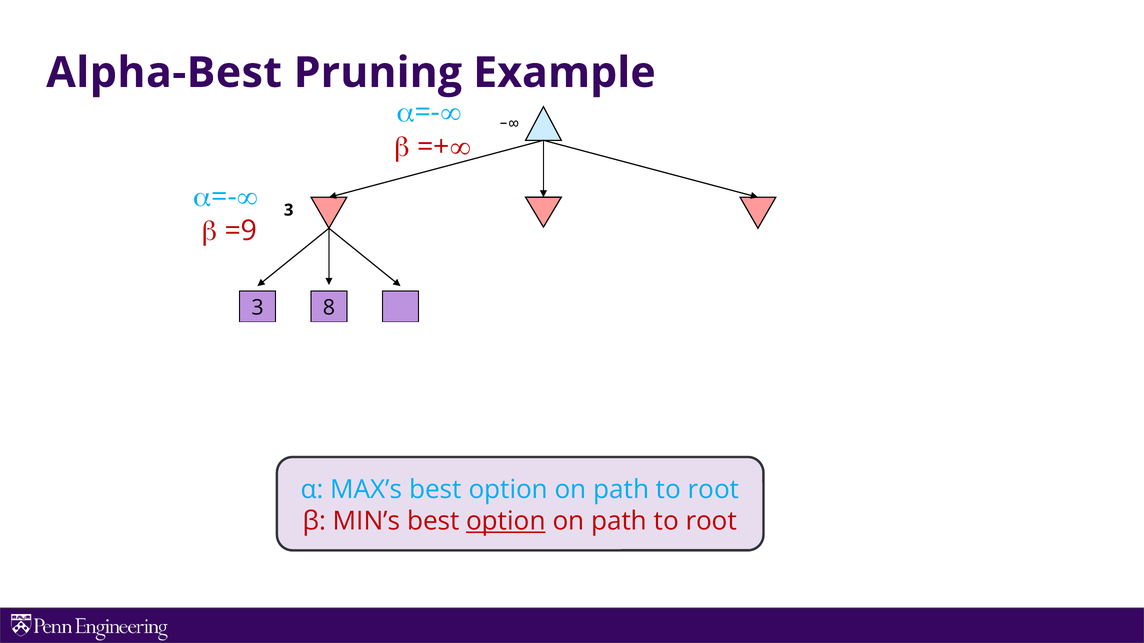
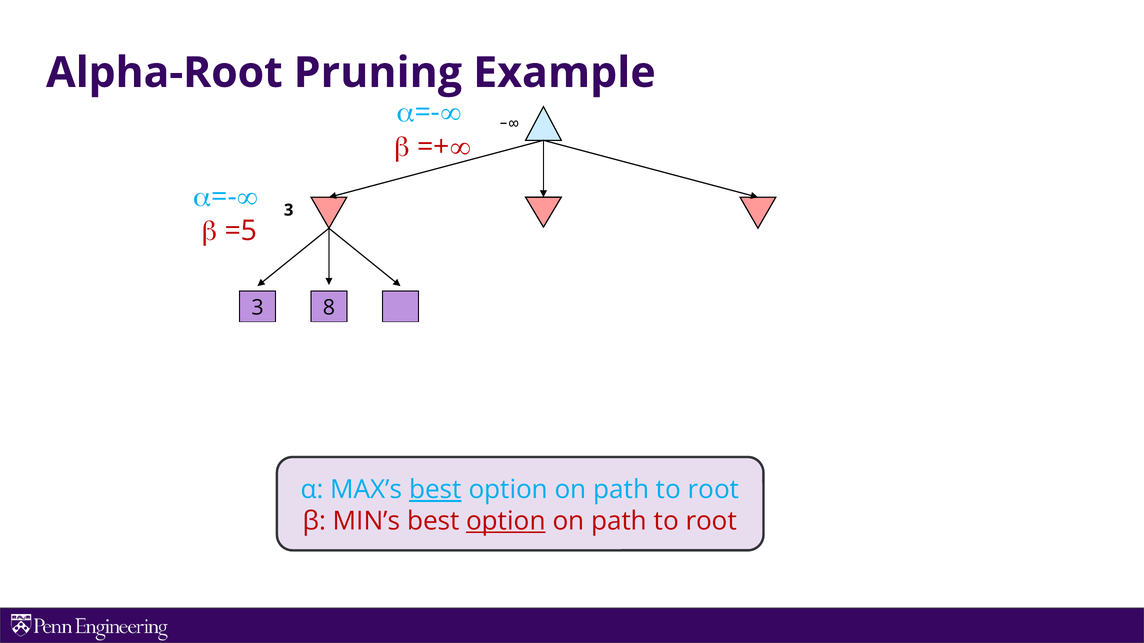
Alpha-Best: Alpha-Best -> Alpha-Root (164, 73)
=9: =9 -> =5 (241, 231)
best underline: none -> present (435, 490)
